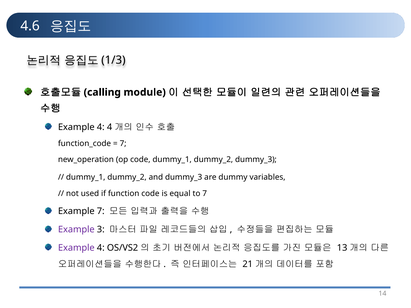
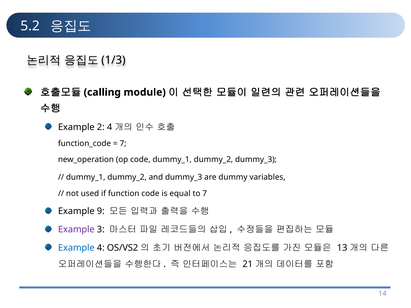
4.6: 4.6 -> 5.2 (30, 26)
4: 4 -> 2 (101, 127)
Example 7: 7 -> 9 (101, 211)
Example colour: purple -> blue (76, 248)
